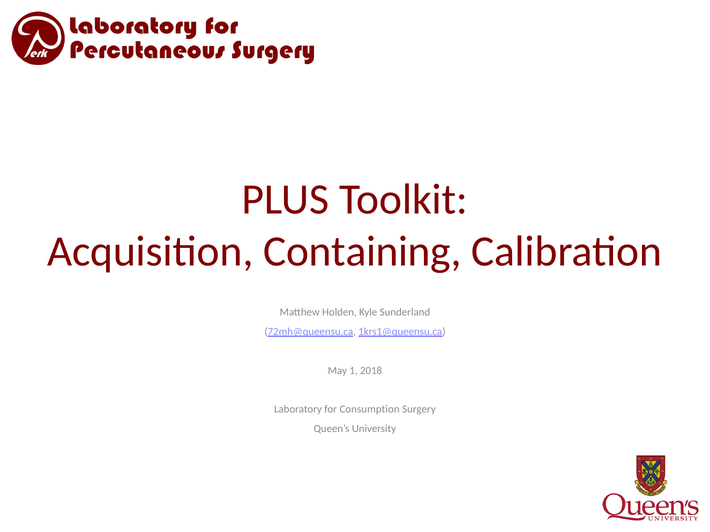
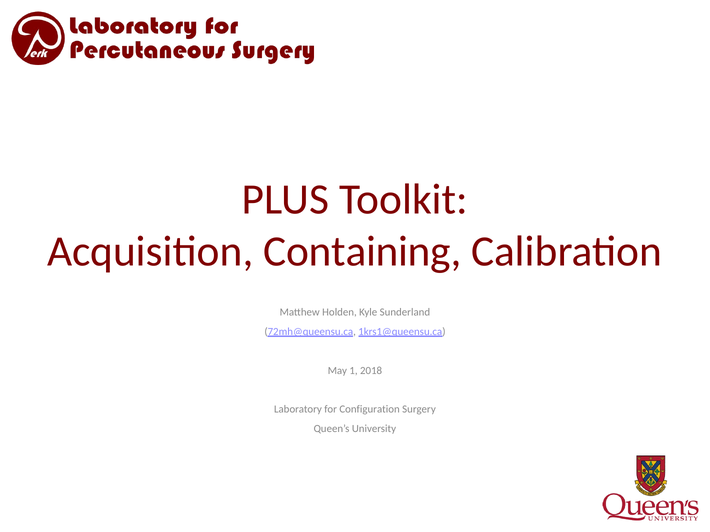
Consumption: Consumption -> Configuration (370, 410)
